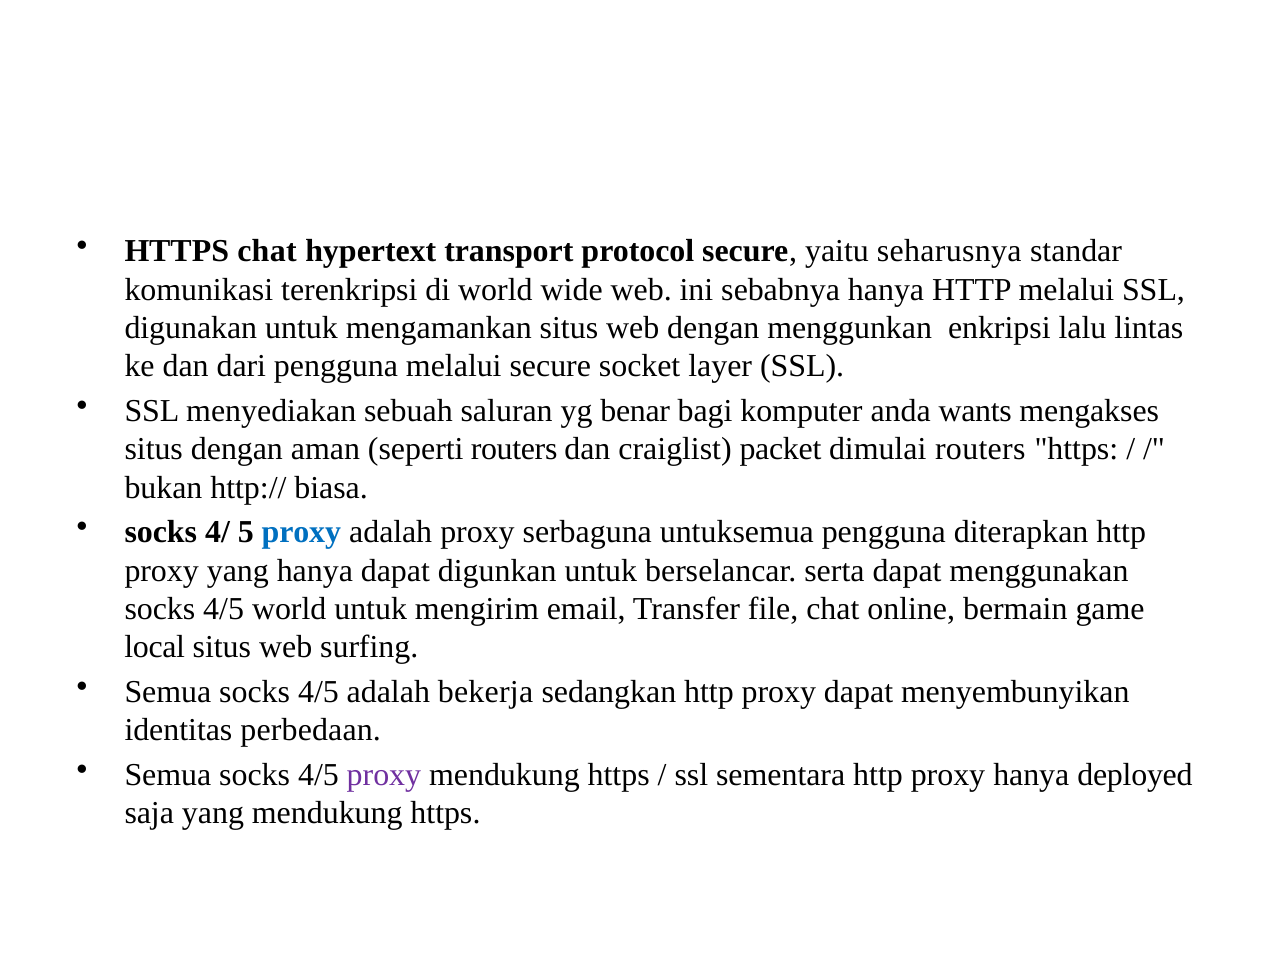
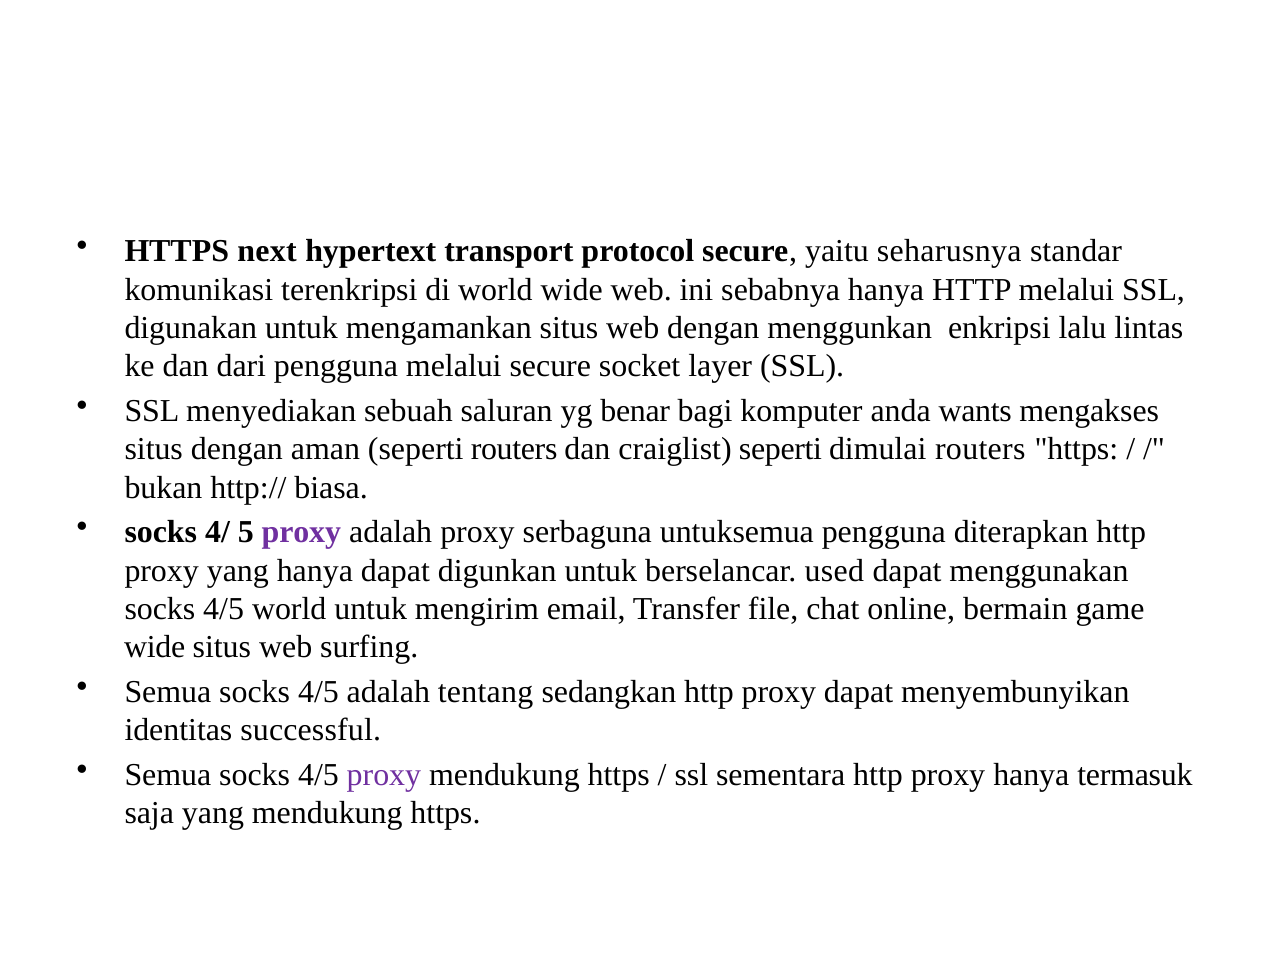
HTTPS chat: chat -> next (267, 251)
craiglist packet: packet -> seperti (780, 449)
proxy colour: blue -> purple (301, 532)
serta: serta -> used (834, 570)
local: local -> wide (155, 647)
bekerja: bekerja -> tentang (486, 692)
perbedaan: perbedaan -> successful (311, 730)
deployed: deployed -> termasuk (1135, 775)
